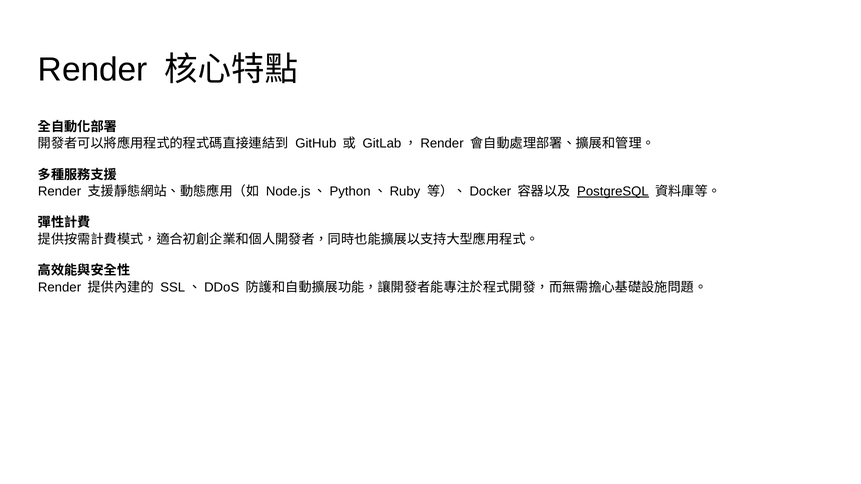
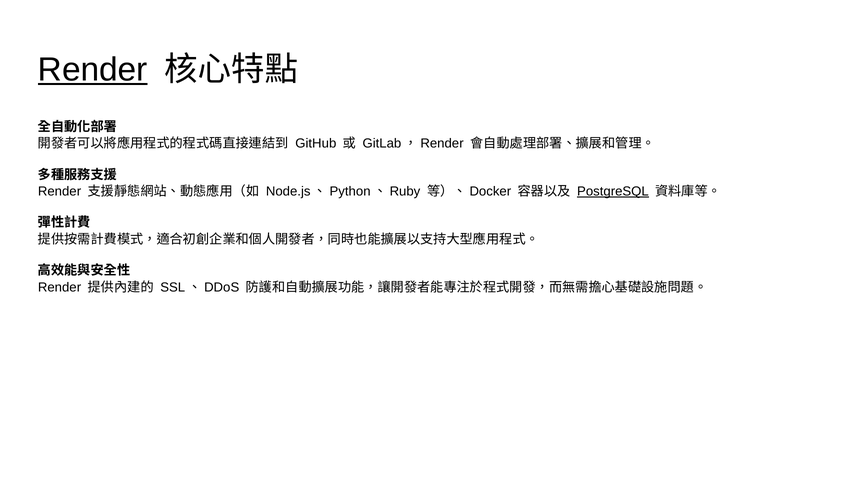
Render underline: none -> present (93, 70)
